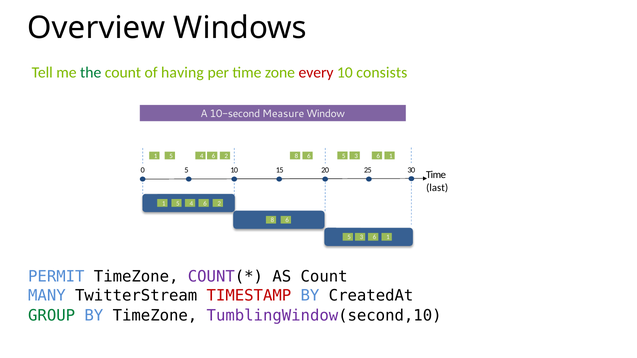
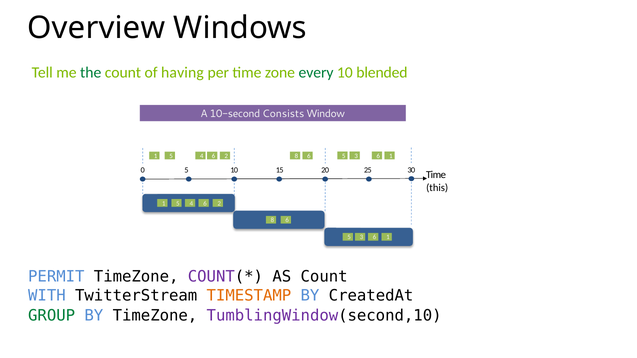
every colour: red -> green (316, 72)
consists: consists -> blended (382, 72)
Measure: Measure -> Consists (283, 114)
last: last -> this (437, 188)
MANY: MANY -> WITH (47, 296)
TIMESTAMP colour: red -> orange (249, 296)
